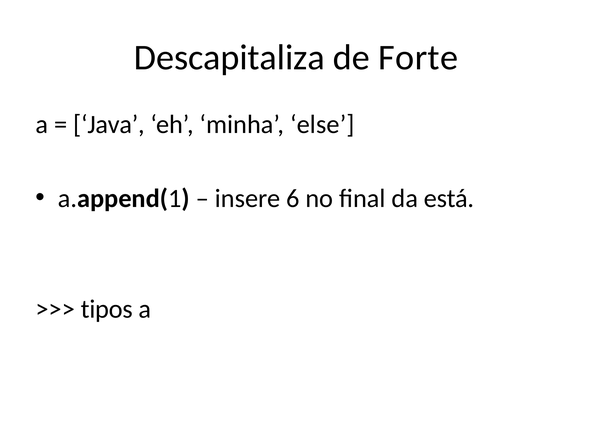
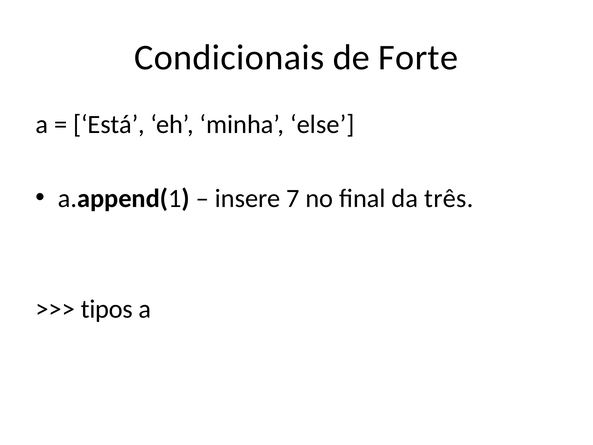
Descapitaliza: Descapitaliza -> Condicionais (229, 57)
Java: Java -> Está (109, 124)
6: 6 -> 7 (293, 198)
está: está -> três (449, 198)
